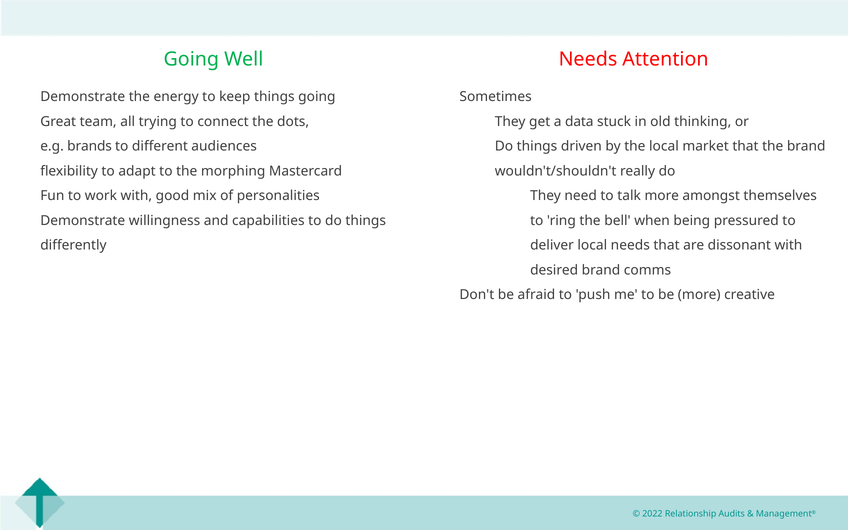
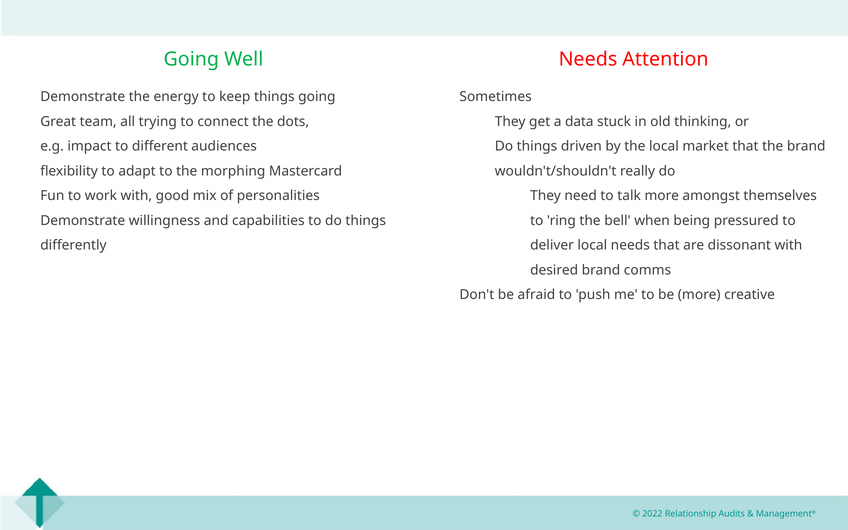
brands: brands -> impact (89, 146)
